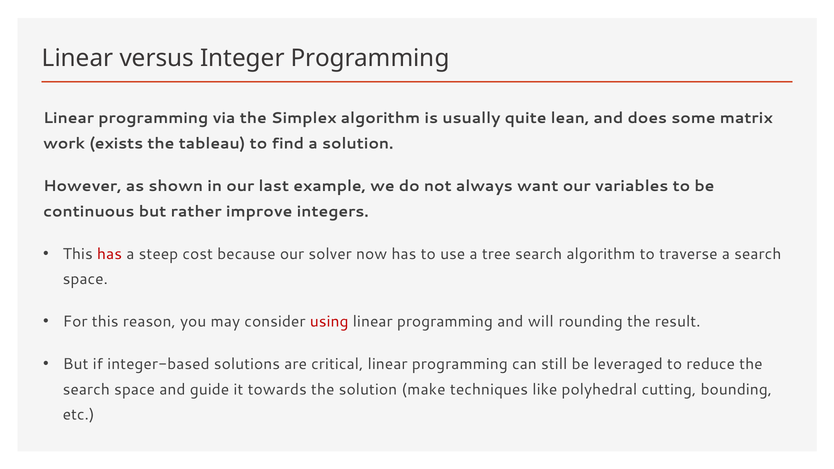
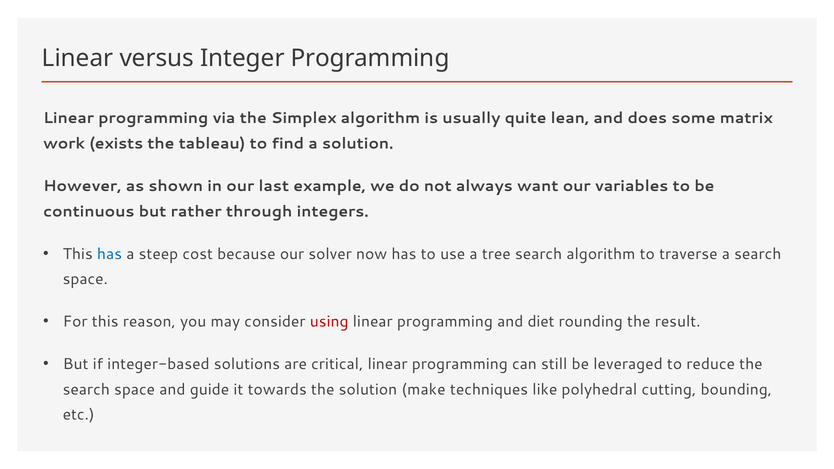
improve: improve -> through (259, 211)
has colour: red -> blue (110, 254)
will: will -> diet (541, 322)
